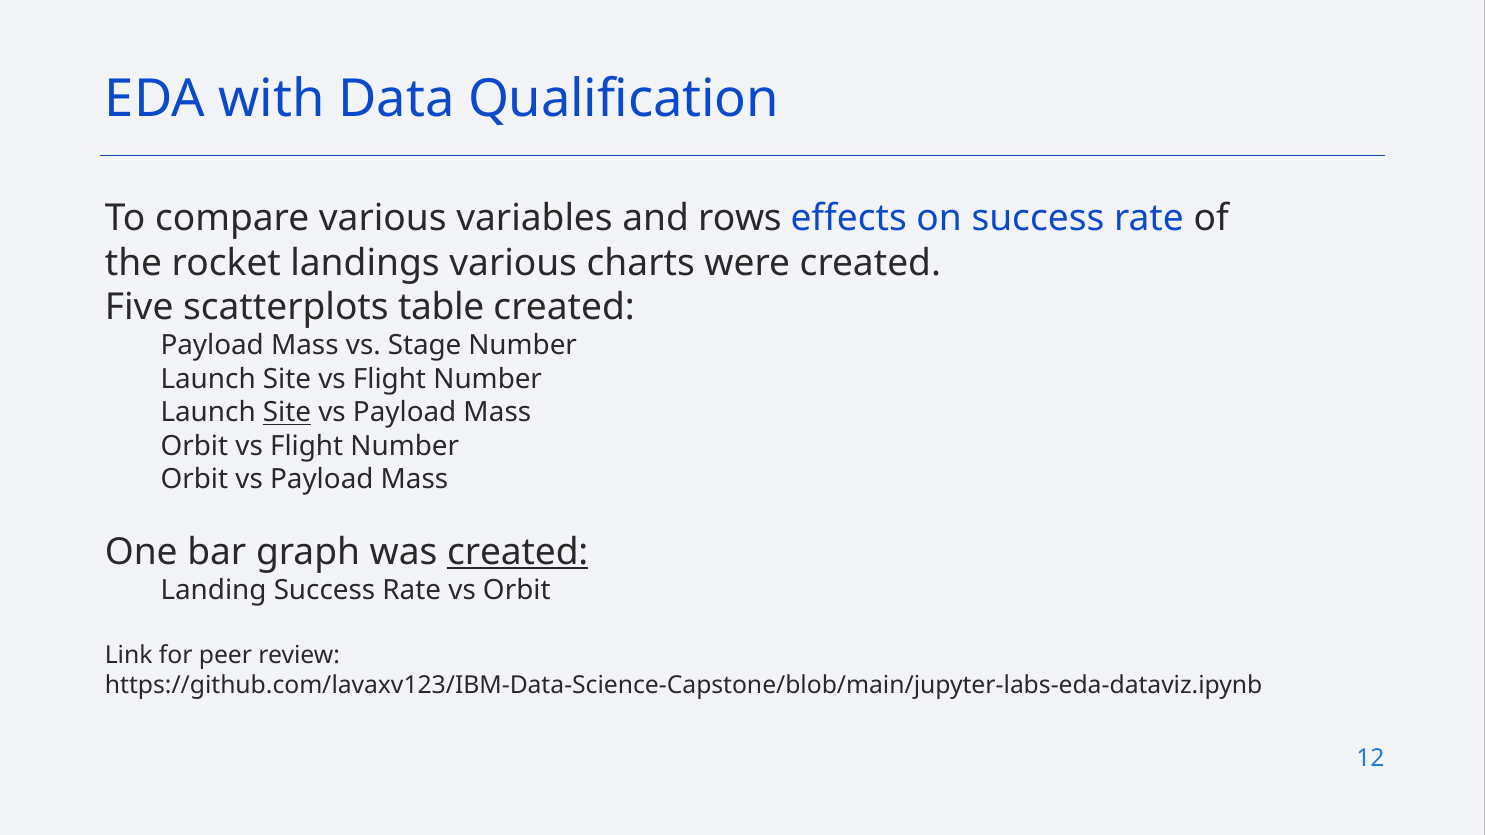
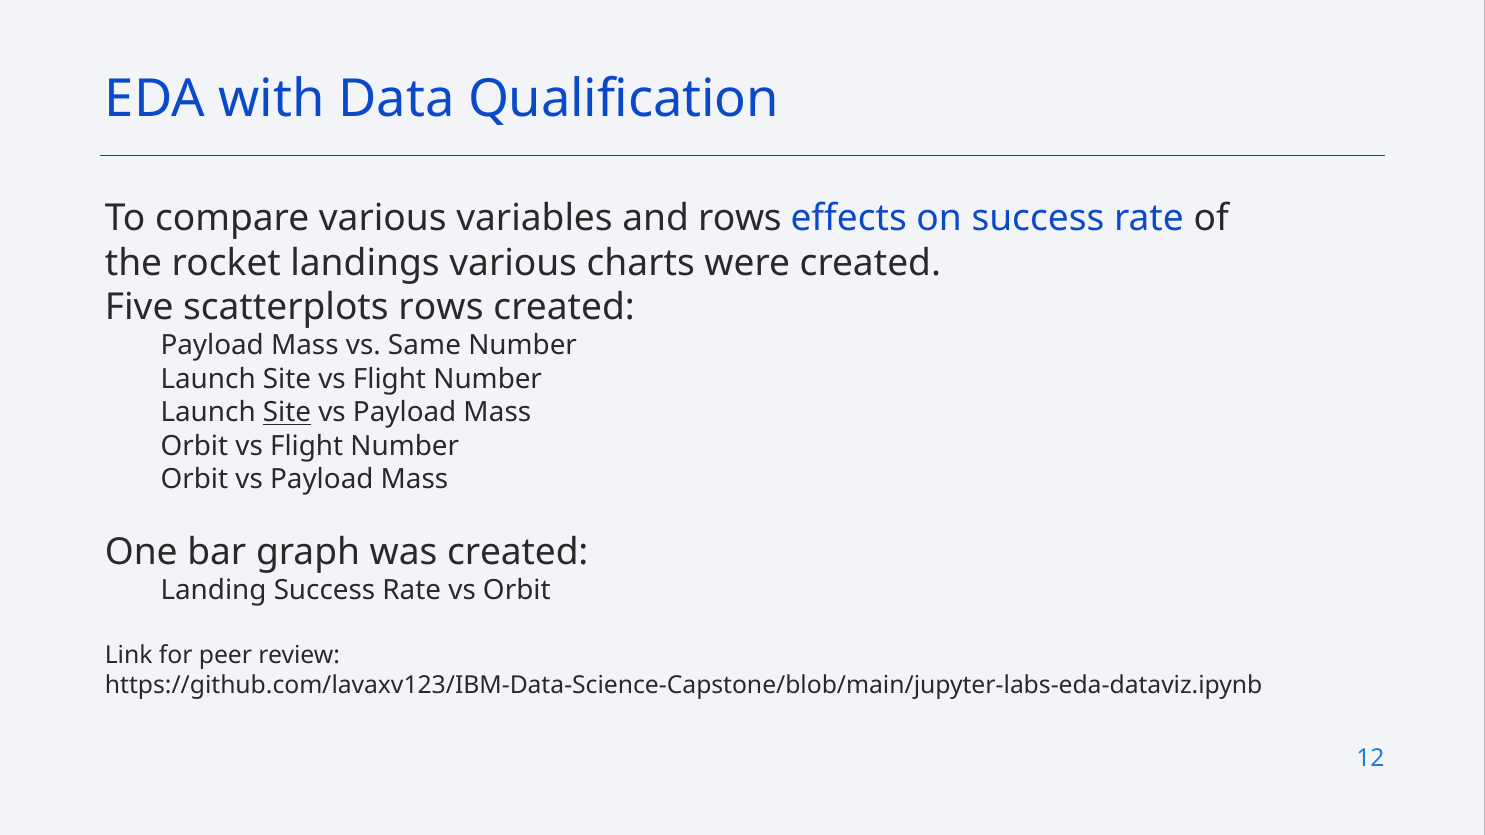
scatterplots table: table -> rows (441, 308)
Stage: Stage -> Same (424, 346)
created underline: present -> none (518, 553)
